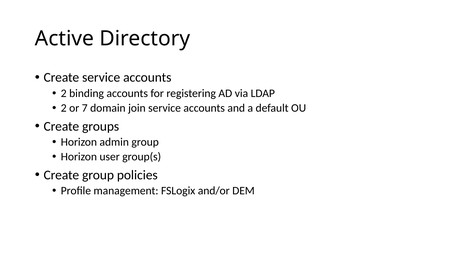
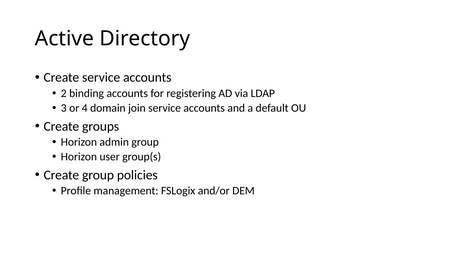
2: 2 -> 3 (64, 108)
7: 7 -> 4 (85, 108)
